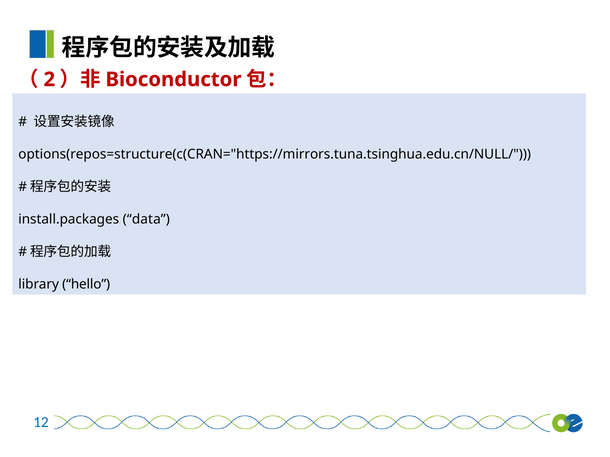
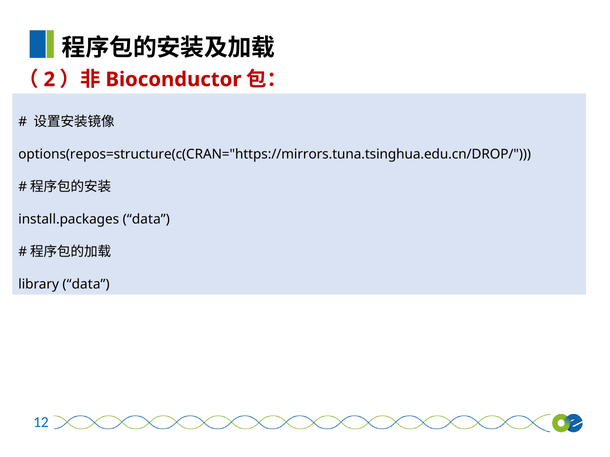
options(repos=structure(c(CRAN="https://mirrors.tuna.tsinghua.edu.cn/NULL/: options(repos=structure(c(CRAN="https://mirrors.tuna.tsinghua.edu.cn/NULL/ -> options(repos=structure(c(CRAN="https://mirrors.tuna.tsinghua.edu.cn/DROP/ (275, 155)
library hello: hello -> data (86, 285)
